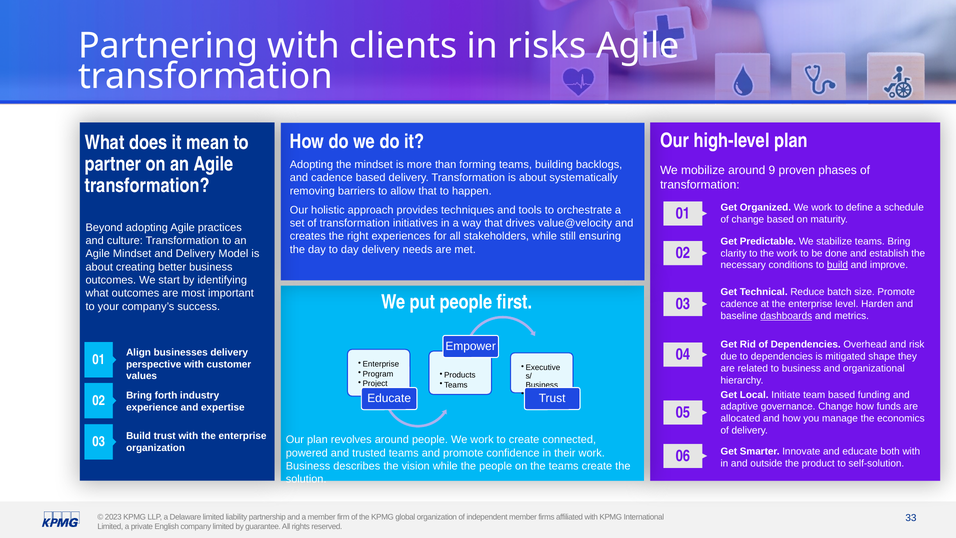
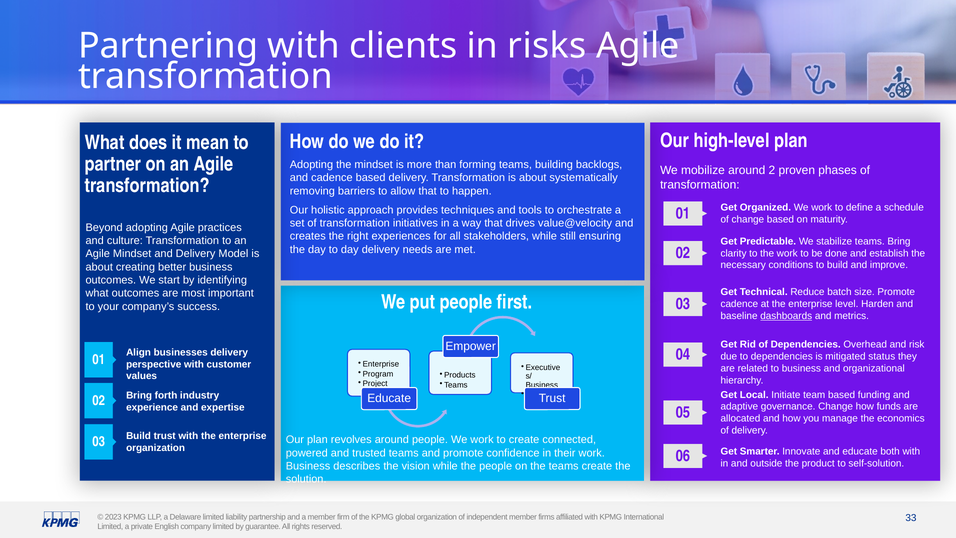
9: 9 -> 2 (772, 170)
build underline: present -> none (837, 265)
shape: shape -> status (882, 356)
